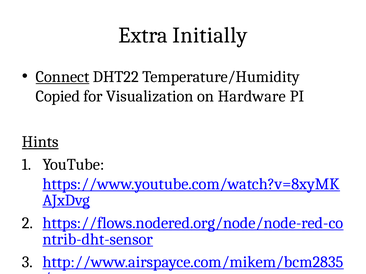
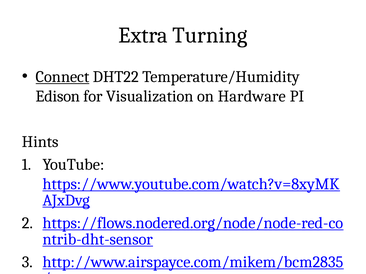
Initially: Initially -> Turning (210, 35)
Copied: Copied -> Edison (58, 96)
Hints underline: present -> none (40, 142)
